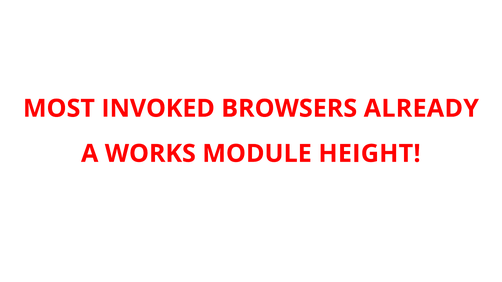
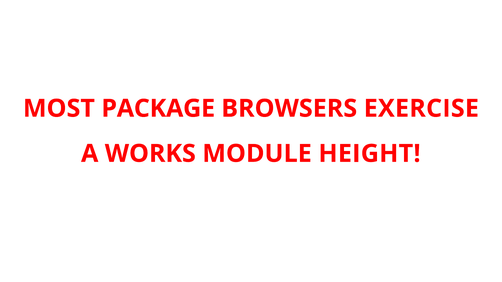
INVOKED: INVOKED -> PACKAGE (158, 109)
ALREADY: ALREADY -> EXERCISE (421, 109)
